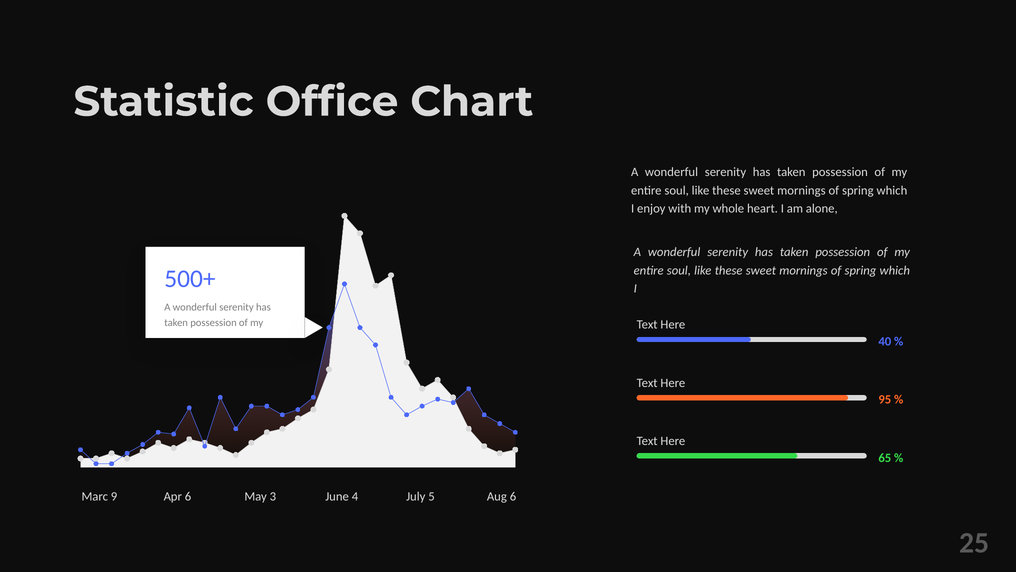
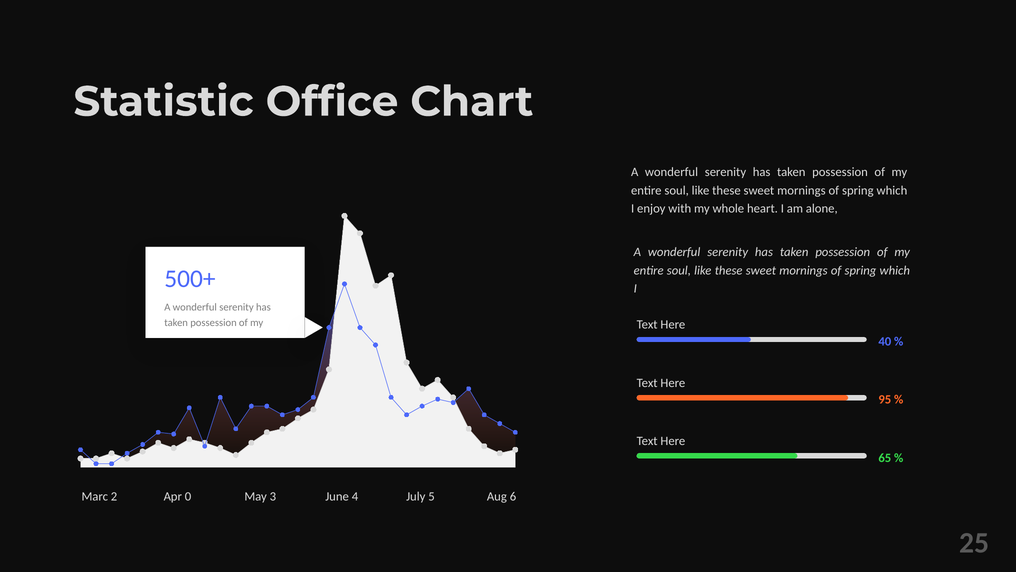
9: 9 -> 2 (114, 496)
Apr 6: 6 -> 0 (188, 496)
